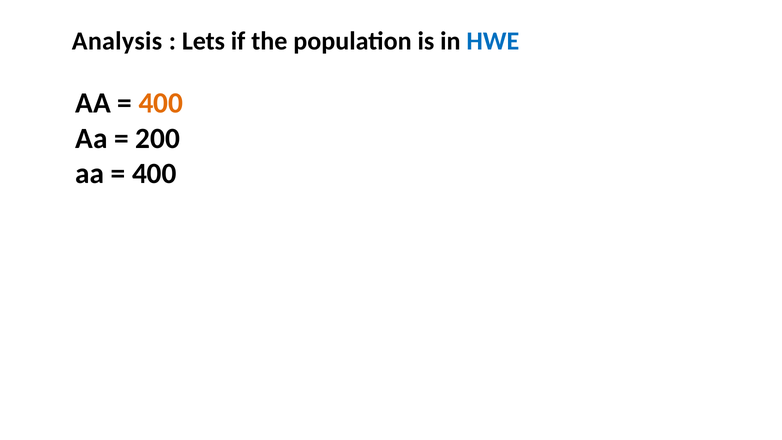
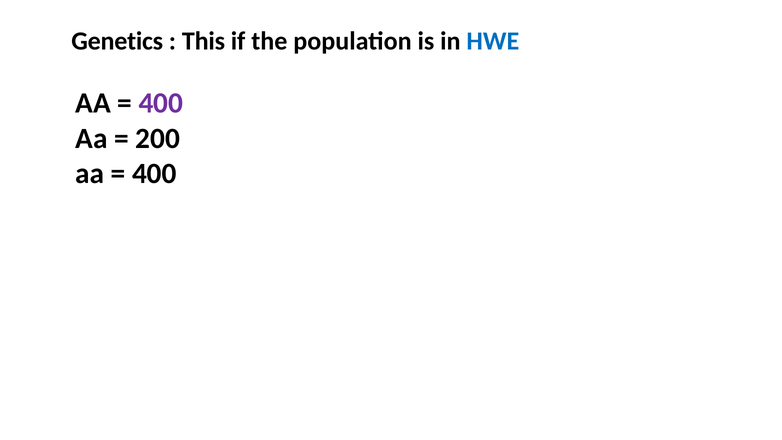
Analysis: Analysis -> Genetics (117, 41)
Lets: Lets -> This (203, 41)
400 colour: orange -> purple (161, 103)
